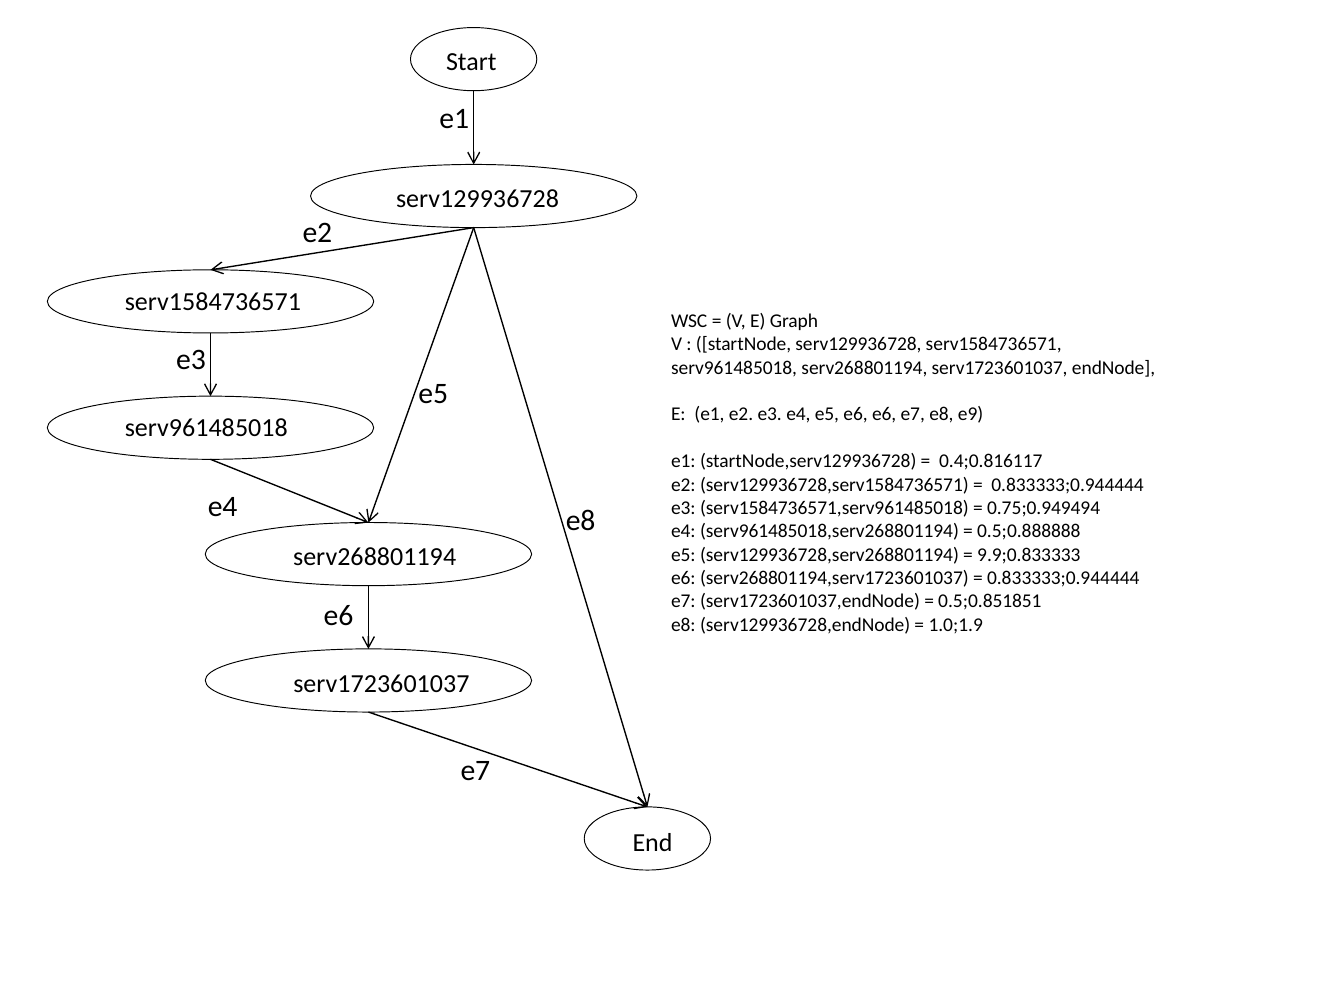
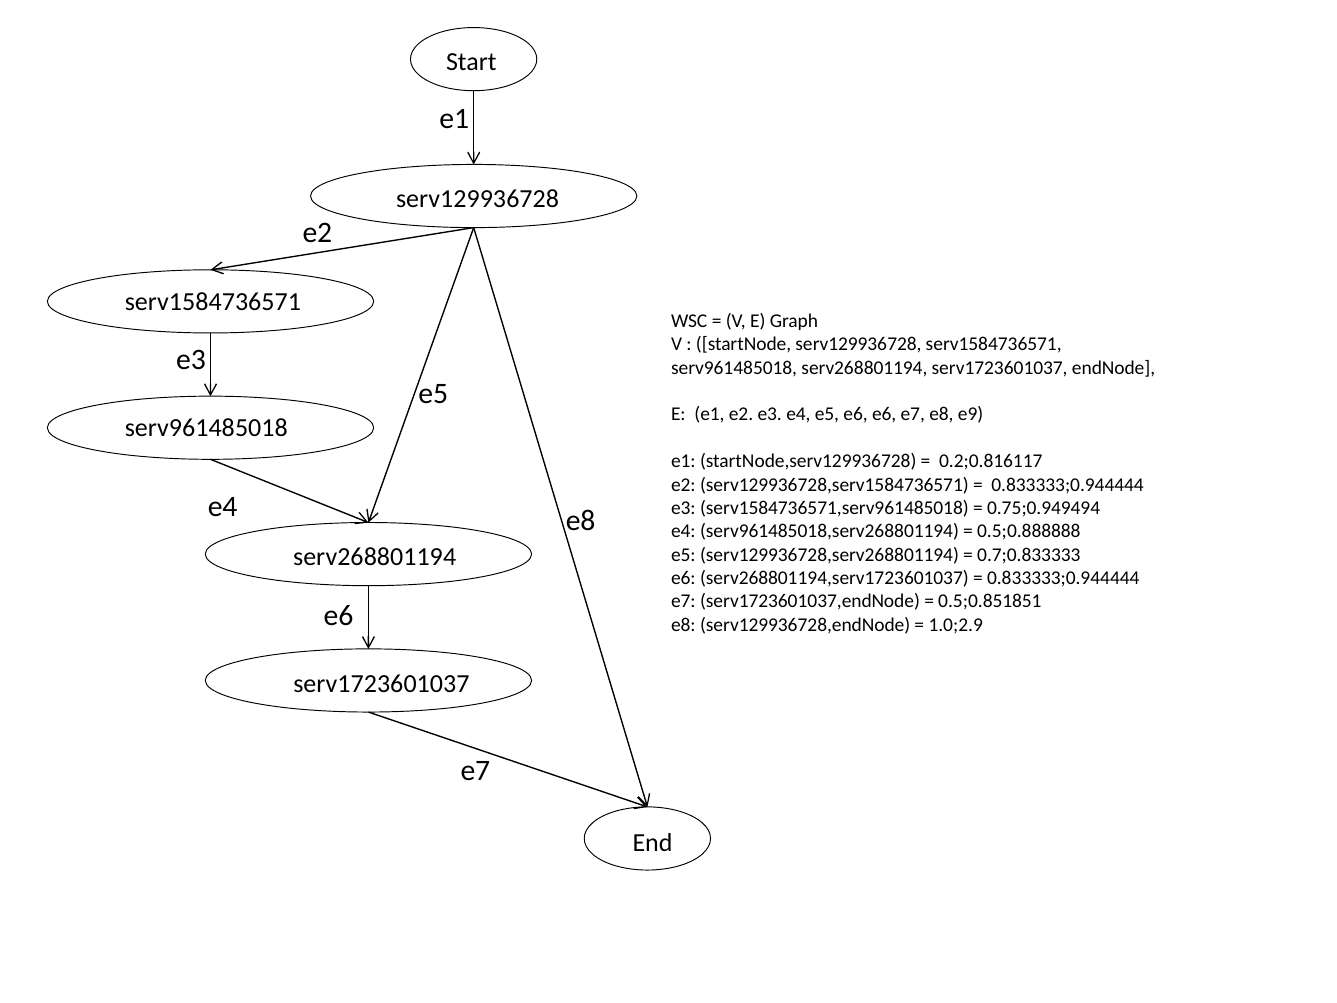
0.4;0.816117: 0.4;0.816117 -> 0.2;0.816117 (991, 461)
9.9;0.833333: 9.9;0.833333 -> 0.7;0.833333 (1029, 555)
1.0;1.9: 1.0;1.9 -> 1.0;2.9 (956, 625)
